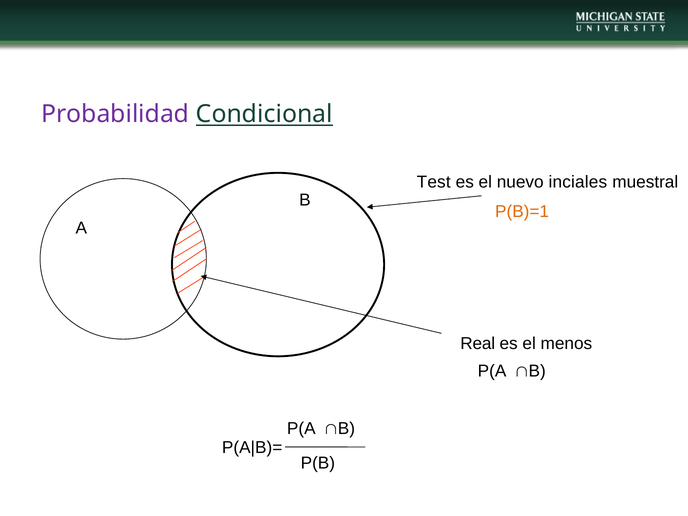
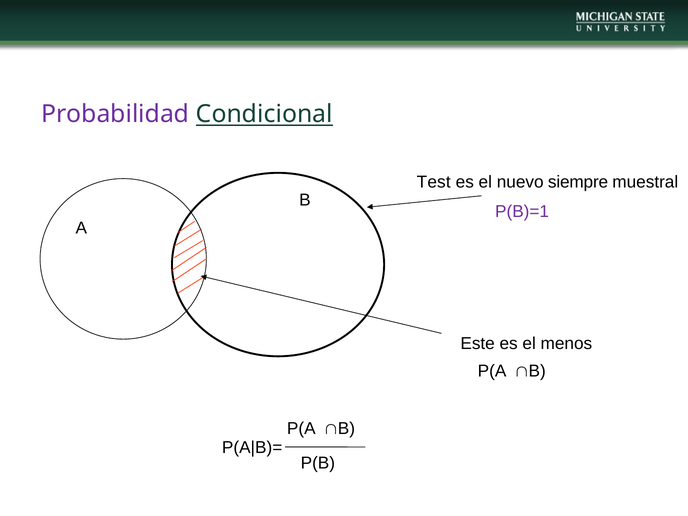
inciales: inciales -> siempre (578, 182)
P(B)=1 colour: orange -> purple (522, 212)
Real: Real -> Este (478, 344)
